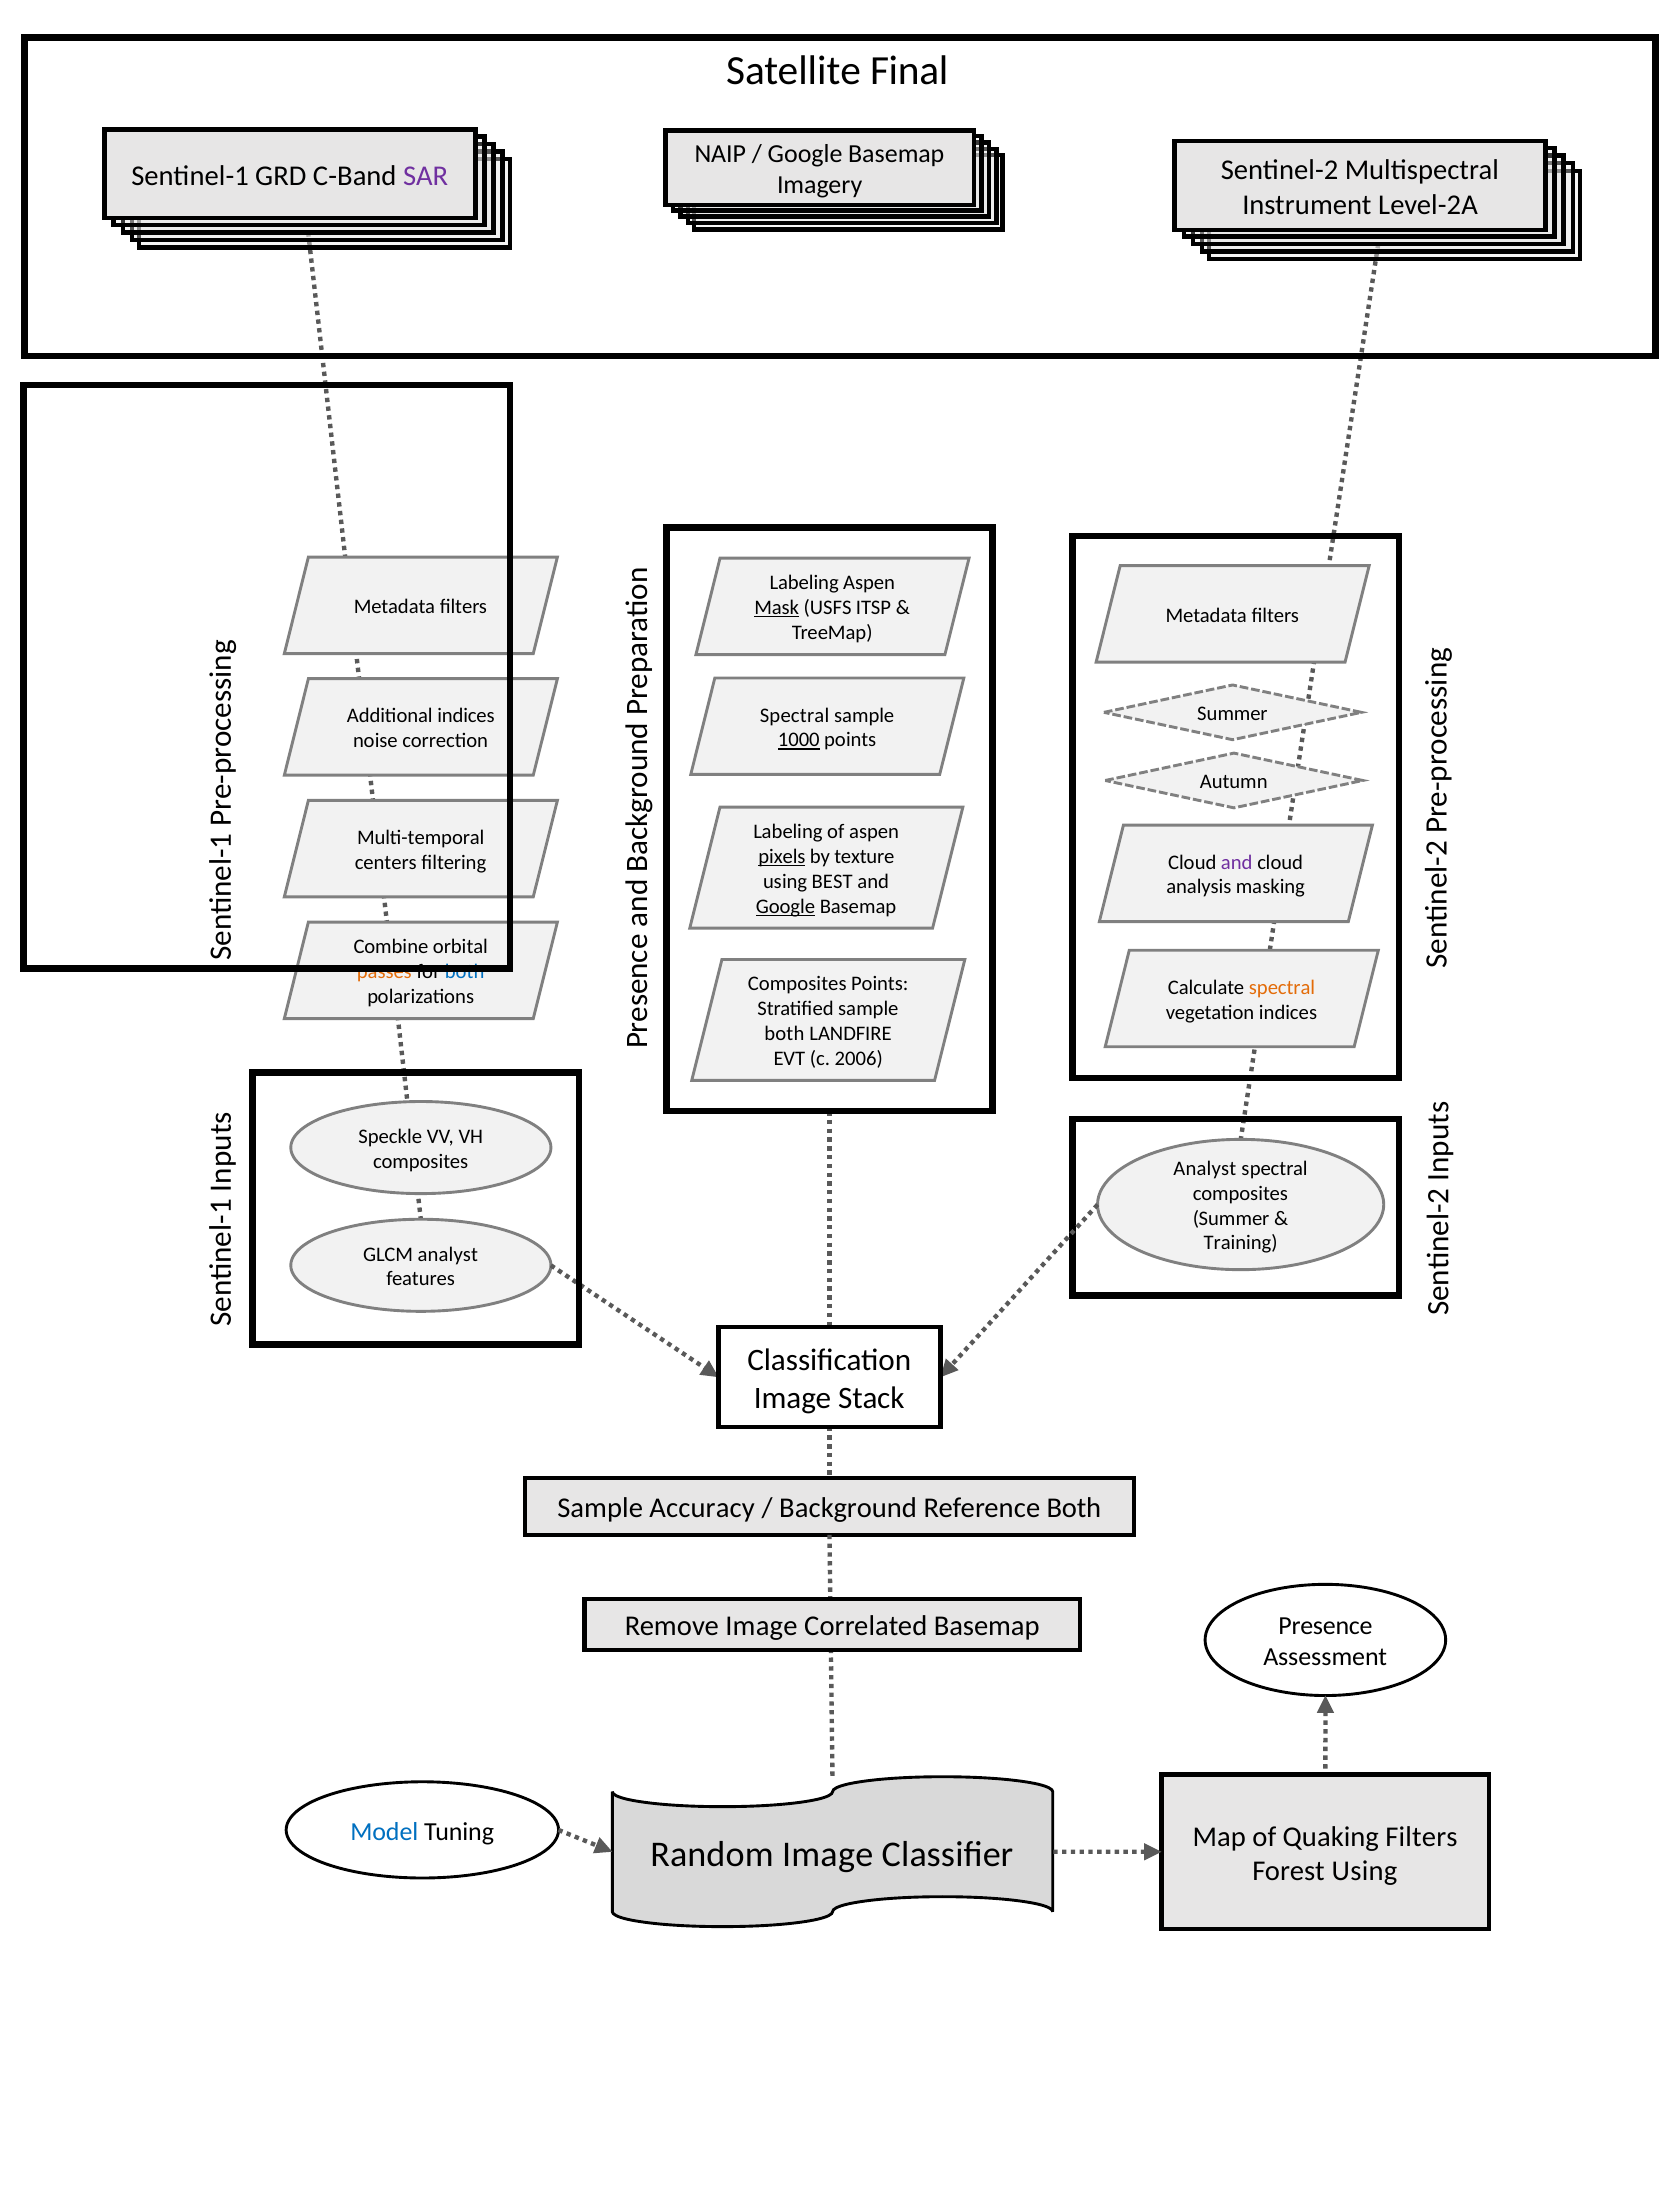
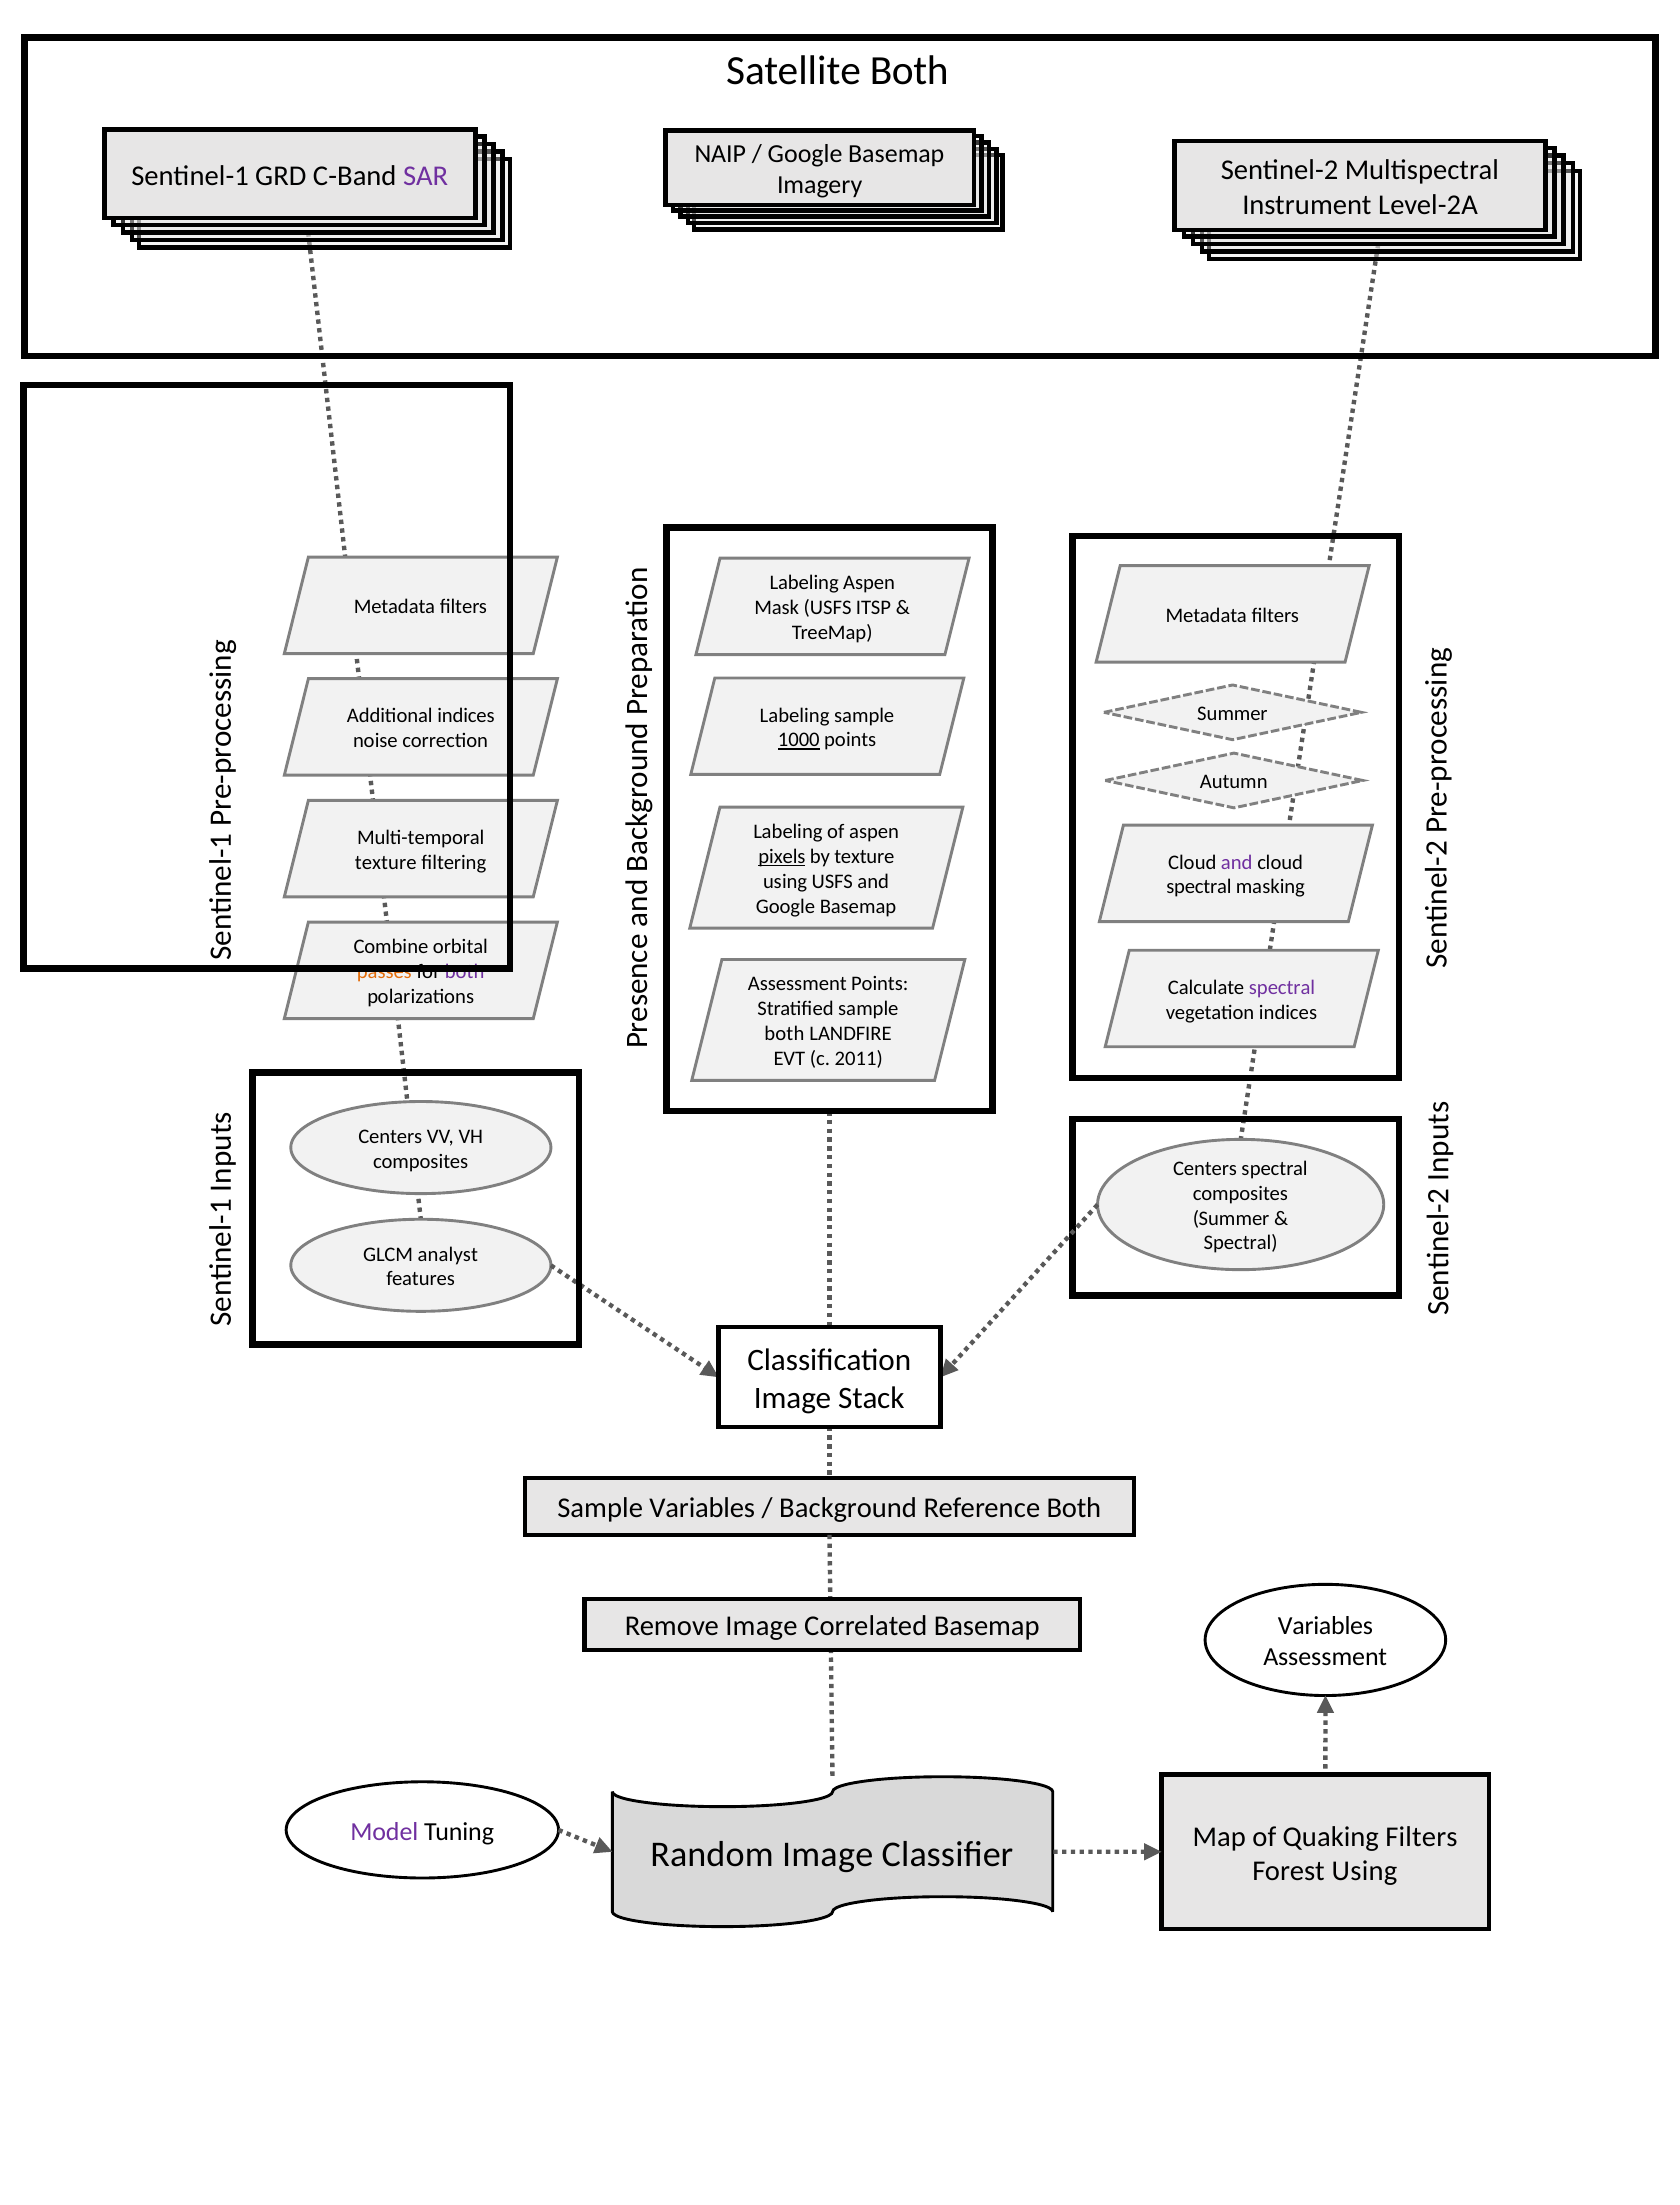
Satellite Final: Final -> Both (909, 70)
Mask underline: present -> none (777, 608)
Spectral: Spectral -> Labeling (795, 715)
centers: centers -> texture (386, 862)
using BEST: BEST -> USFS (832, 881)
analysis: analysis -> spectral (1199, 887)
Google underline: present -> none (785, 906)
both colour: blue -> purple (465, 972)
Composites: Composites -> Assessment (797, 984)
spectral colour: orange -> purple (1282, 988)
2006: 2006 -> 2011 (859, 1059)
Speckle: Speckle -> Centers (390, 1137)
Analyst: Analyst -> Centers (1205, 1169)
Training: Training -> Spectral (1241, 1243)
Sample Accuracy: Accuracy -> Variables (702, 1508)
Presence: Presence -> Variables (1325, 1626)
Model colour: blue -> purple (384, 1832)
